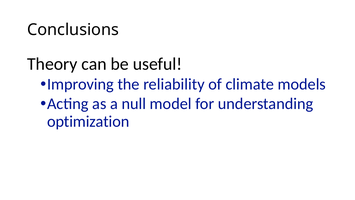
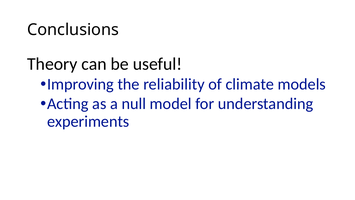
optimization: optimization -> experiments (88, 121)
